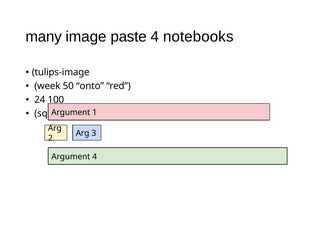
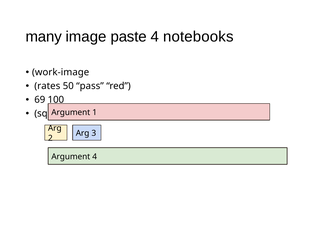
tulips-image: tulips-image -> work-image (61, 72)
week: week -> rates (47, 86)
onto: onto -> pass (90, 86)
24: 24 -> 69 (40, 99)
